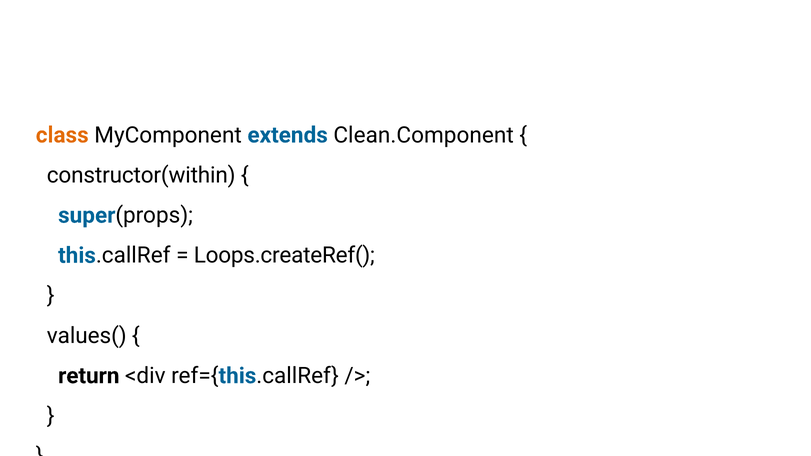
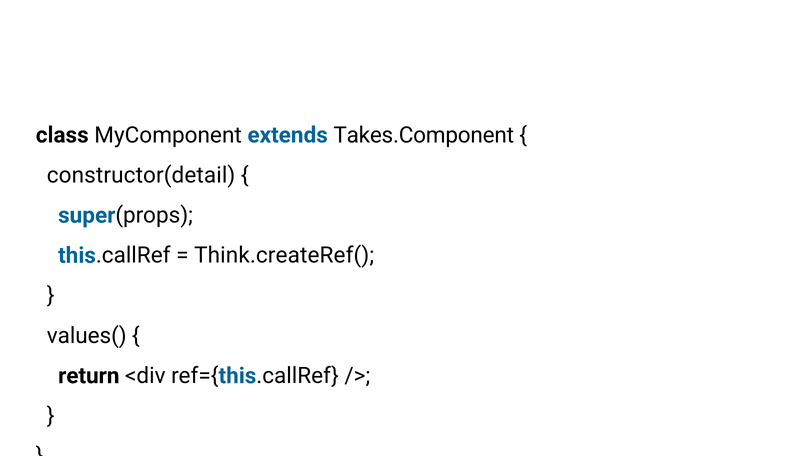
class colour: orange -> black (62, 135)
Clean.Component: Clean.Component -> Takes.Component (424, 135)
constructor(within: constructor(within -> constructor(detail (141, 175)
Loops.createRef(: Loops.createRef( -> Think.createRef( (284, 256)
